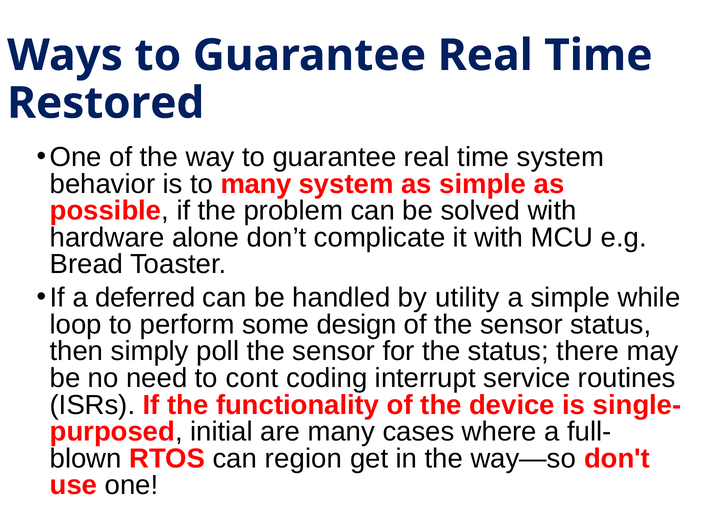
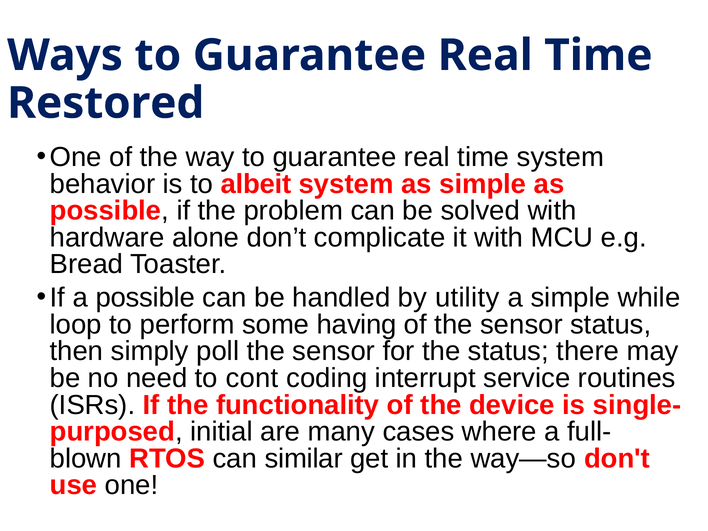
to many: many -> albeit (256, 184)
a deferred: deferred -> possible (145, 298)
design: design -> having (357, 325)
region: region -> similar (304, 459)
